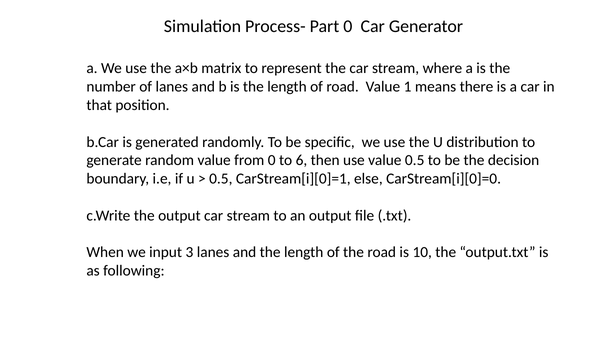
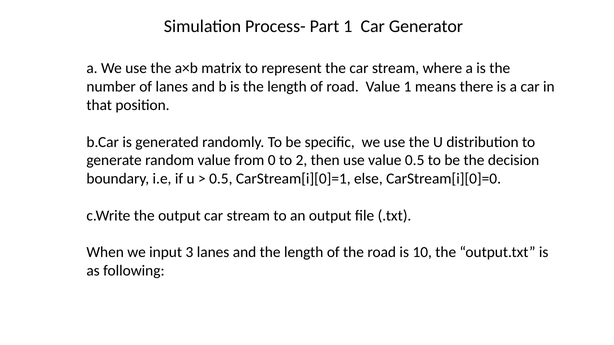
Part 0: 0 -> 1 (348, 26)
6: 6 -> 2 (301, 161)
